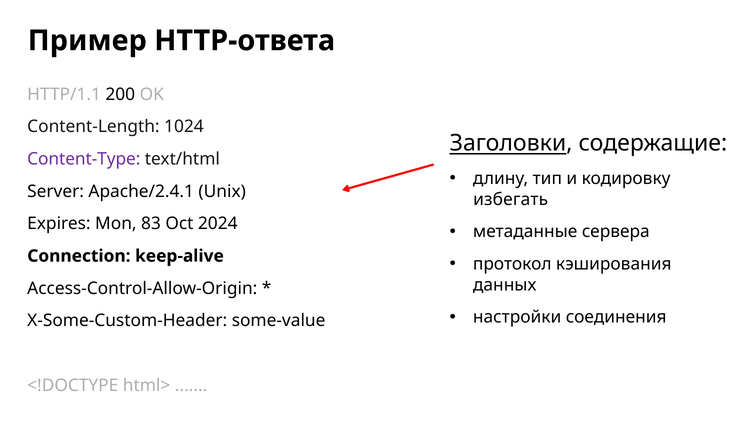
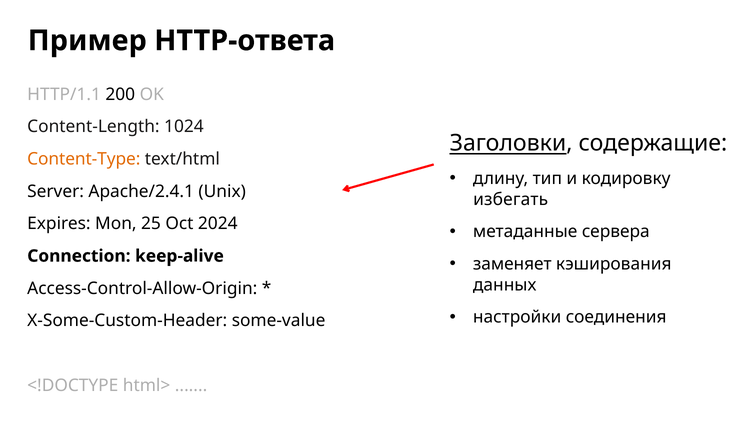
Content-Type colour: purple -> orange (84, 159)
83: 83 -> 25 (151, 224)
протокол: протокол -> заменяет (512, 264)
